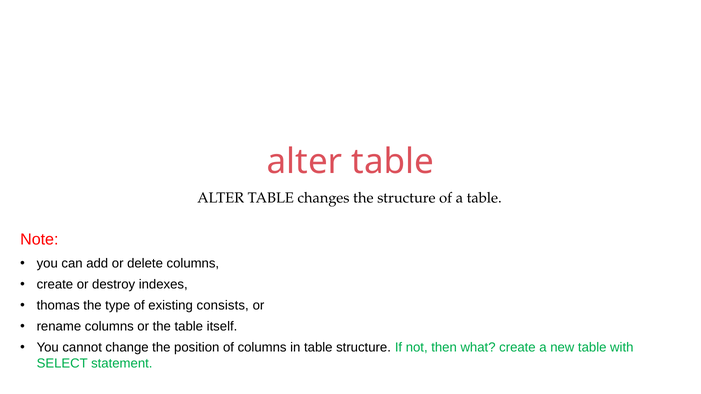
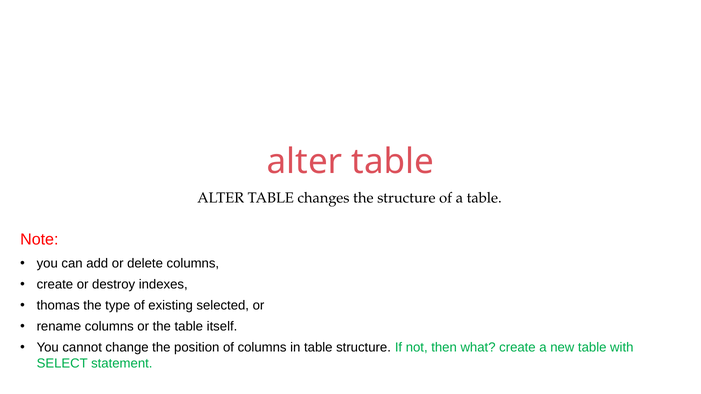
consists: consists -> selected (223, 306)
